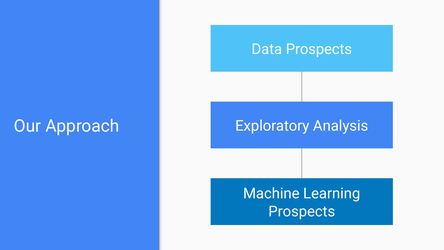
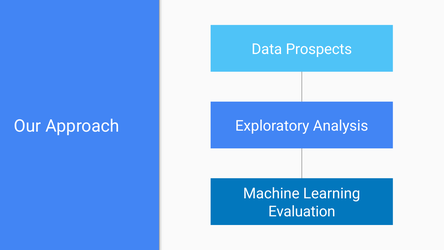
Prospects: Prospects -> Evaluation (302, 211)
